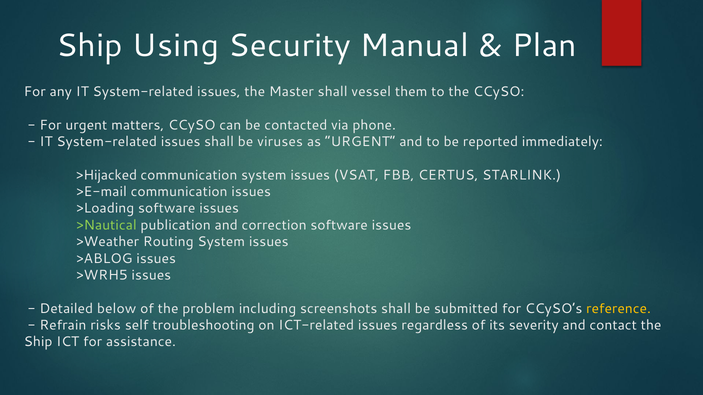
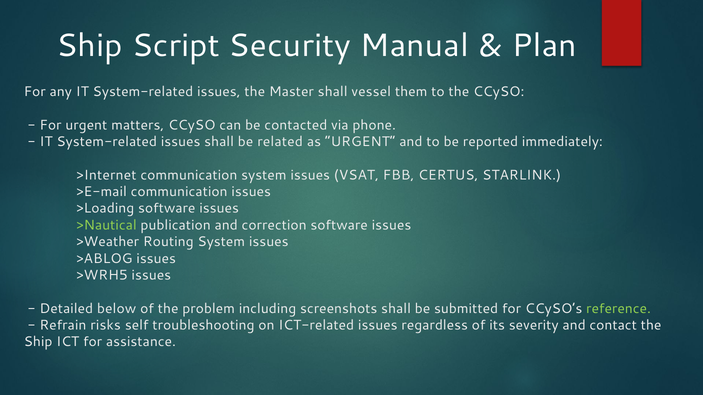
Using: Using -> Script (176, 46)
viruses: viruses -> related (280, 142)
>Hijacked: >Hijacked -> >Internet (106, 175)
reference colour: yellow -> light green (619, 309)
